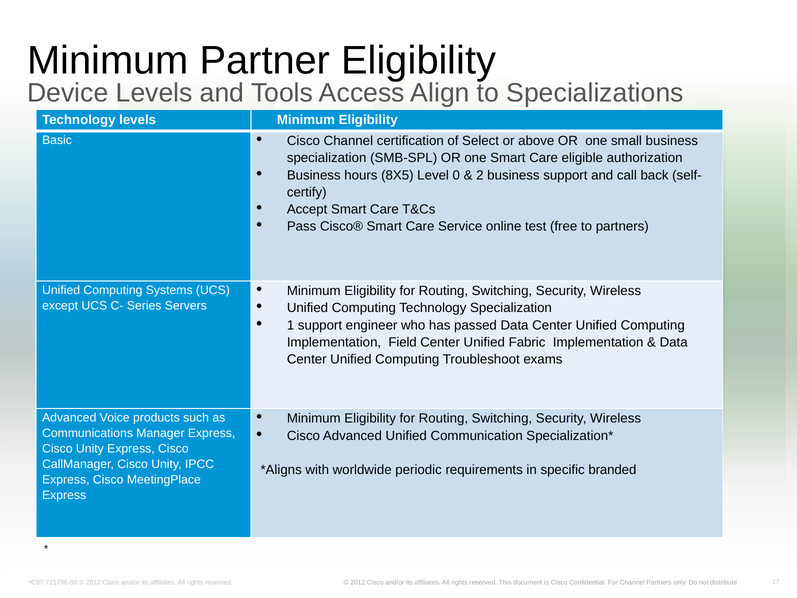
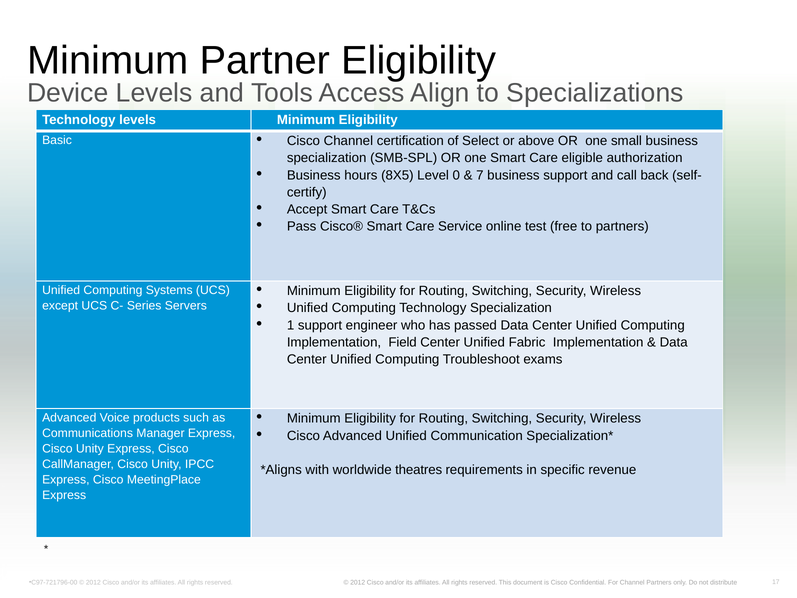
2: 2 -> 7 (480, 175)
periodic: periodic -> theatres (419, 470)
branded: branded -> revenue (612, 470)
